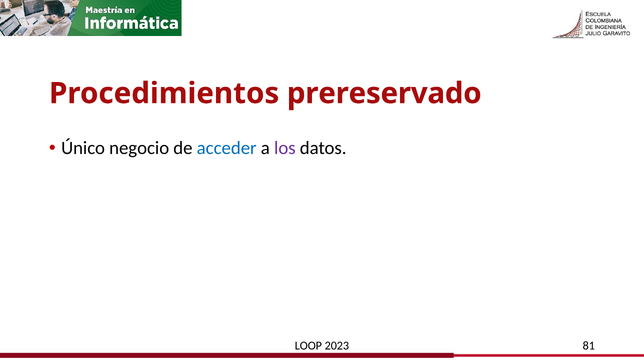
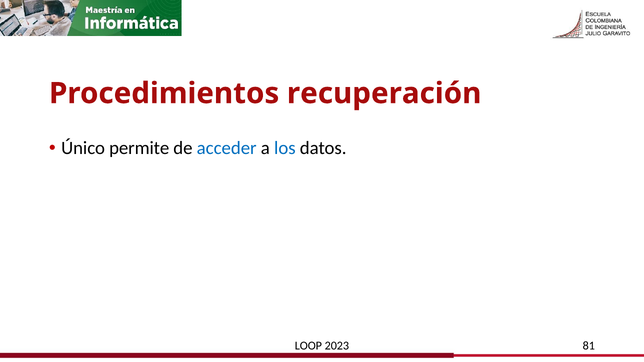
prereservado: prereservado -> recuperación (384, 93)
negocio: negocio -> permite (139, 148)
los colour: purple -> blue (285, 148)
